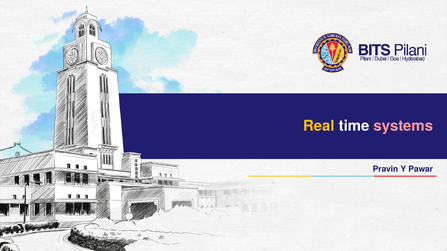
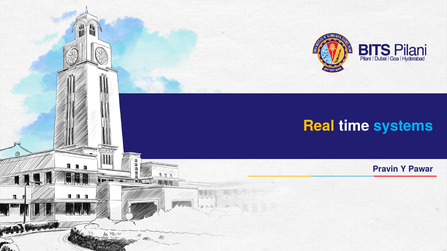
systems colour: pink -> light blue (403, 126)
